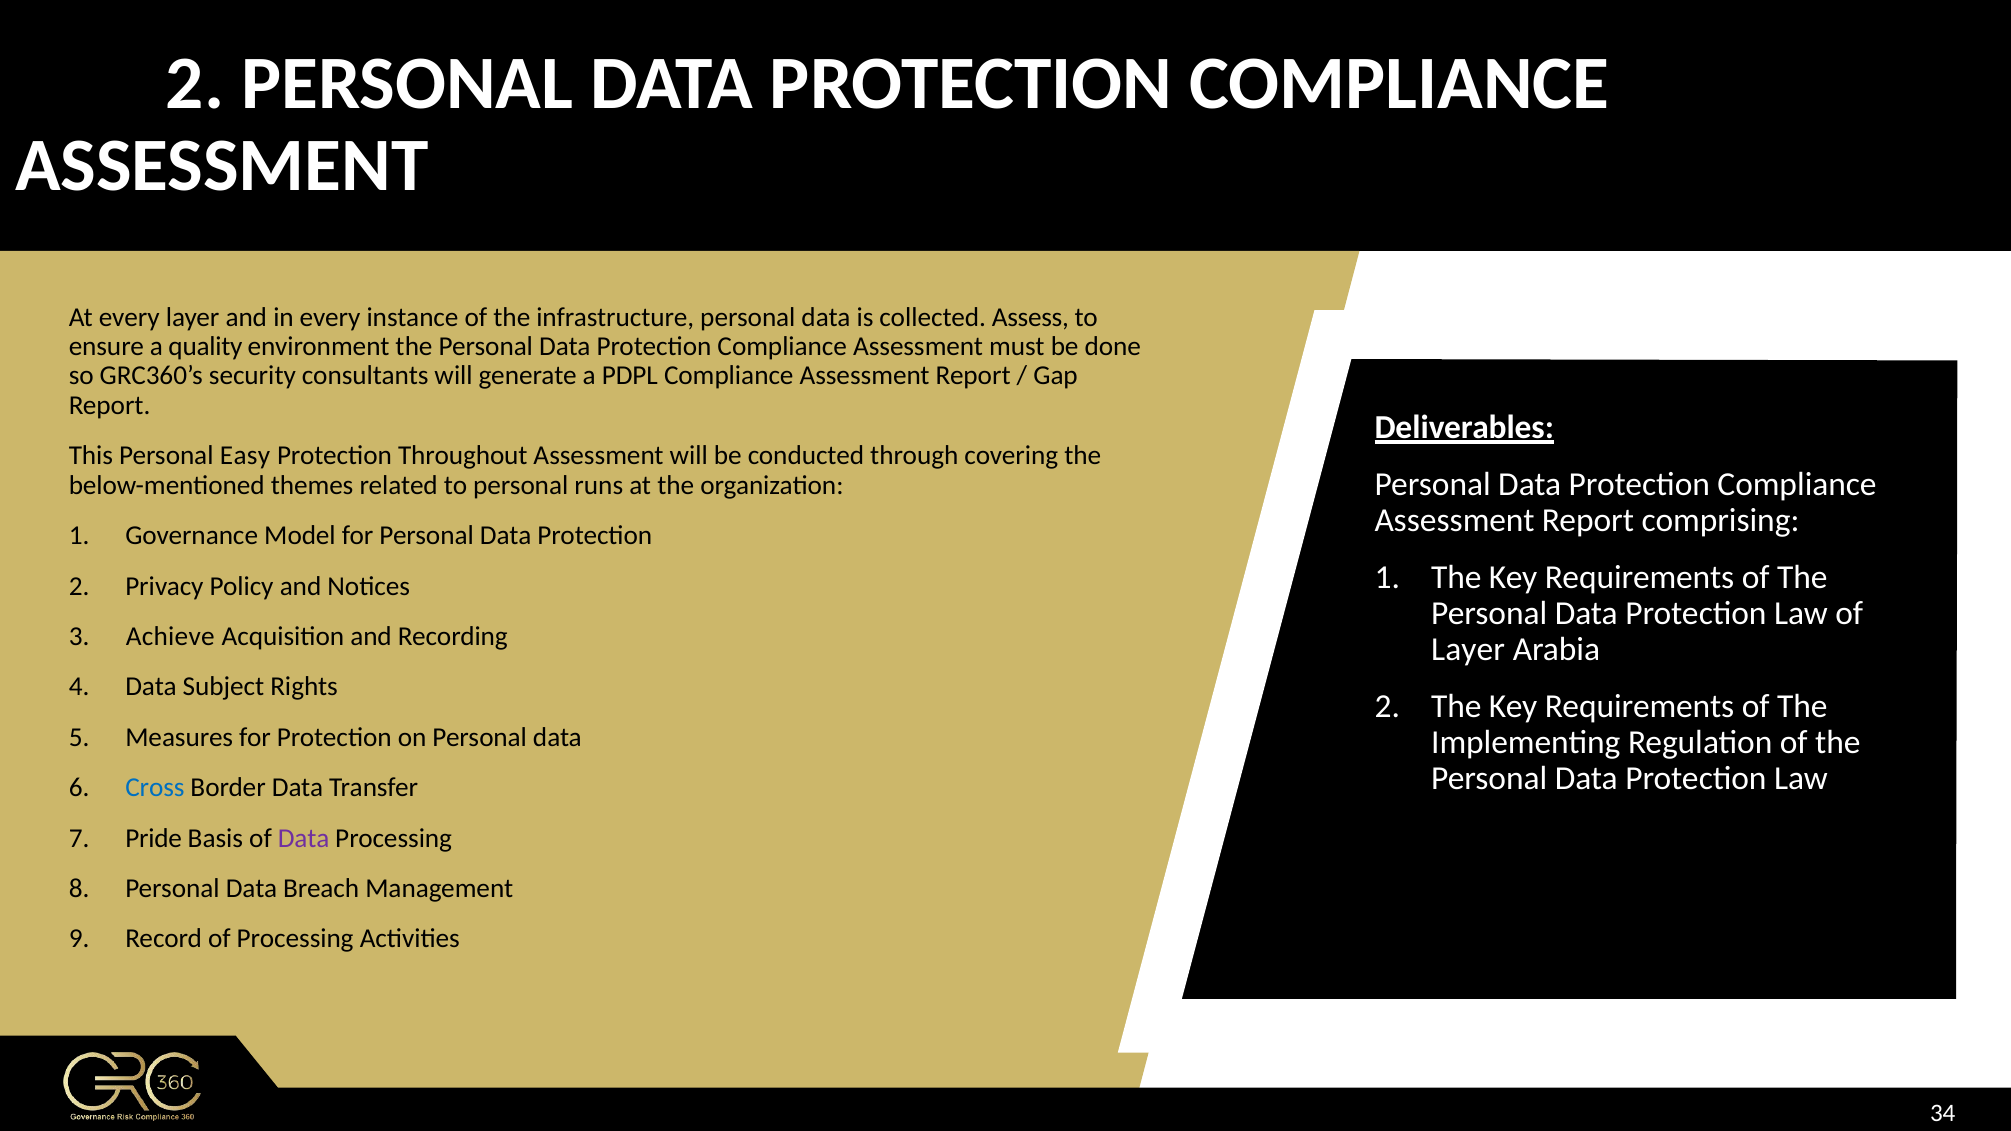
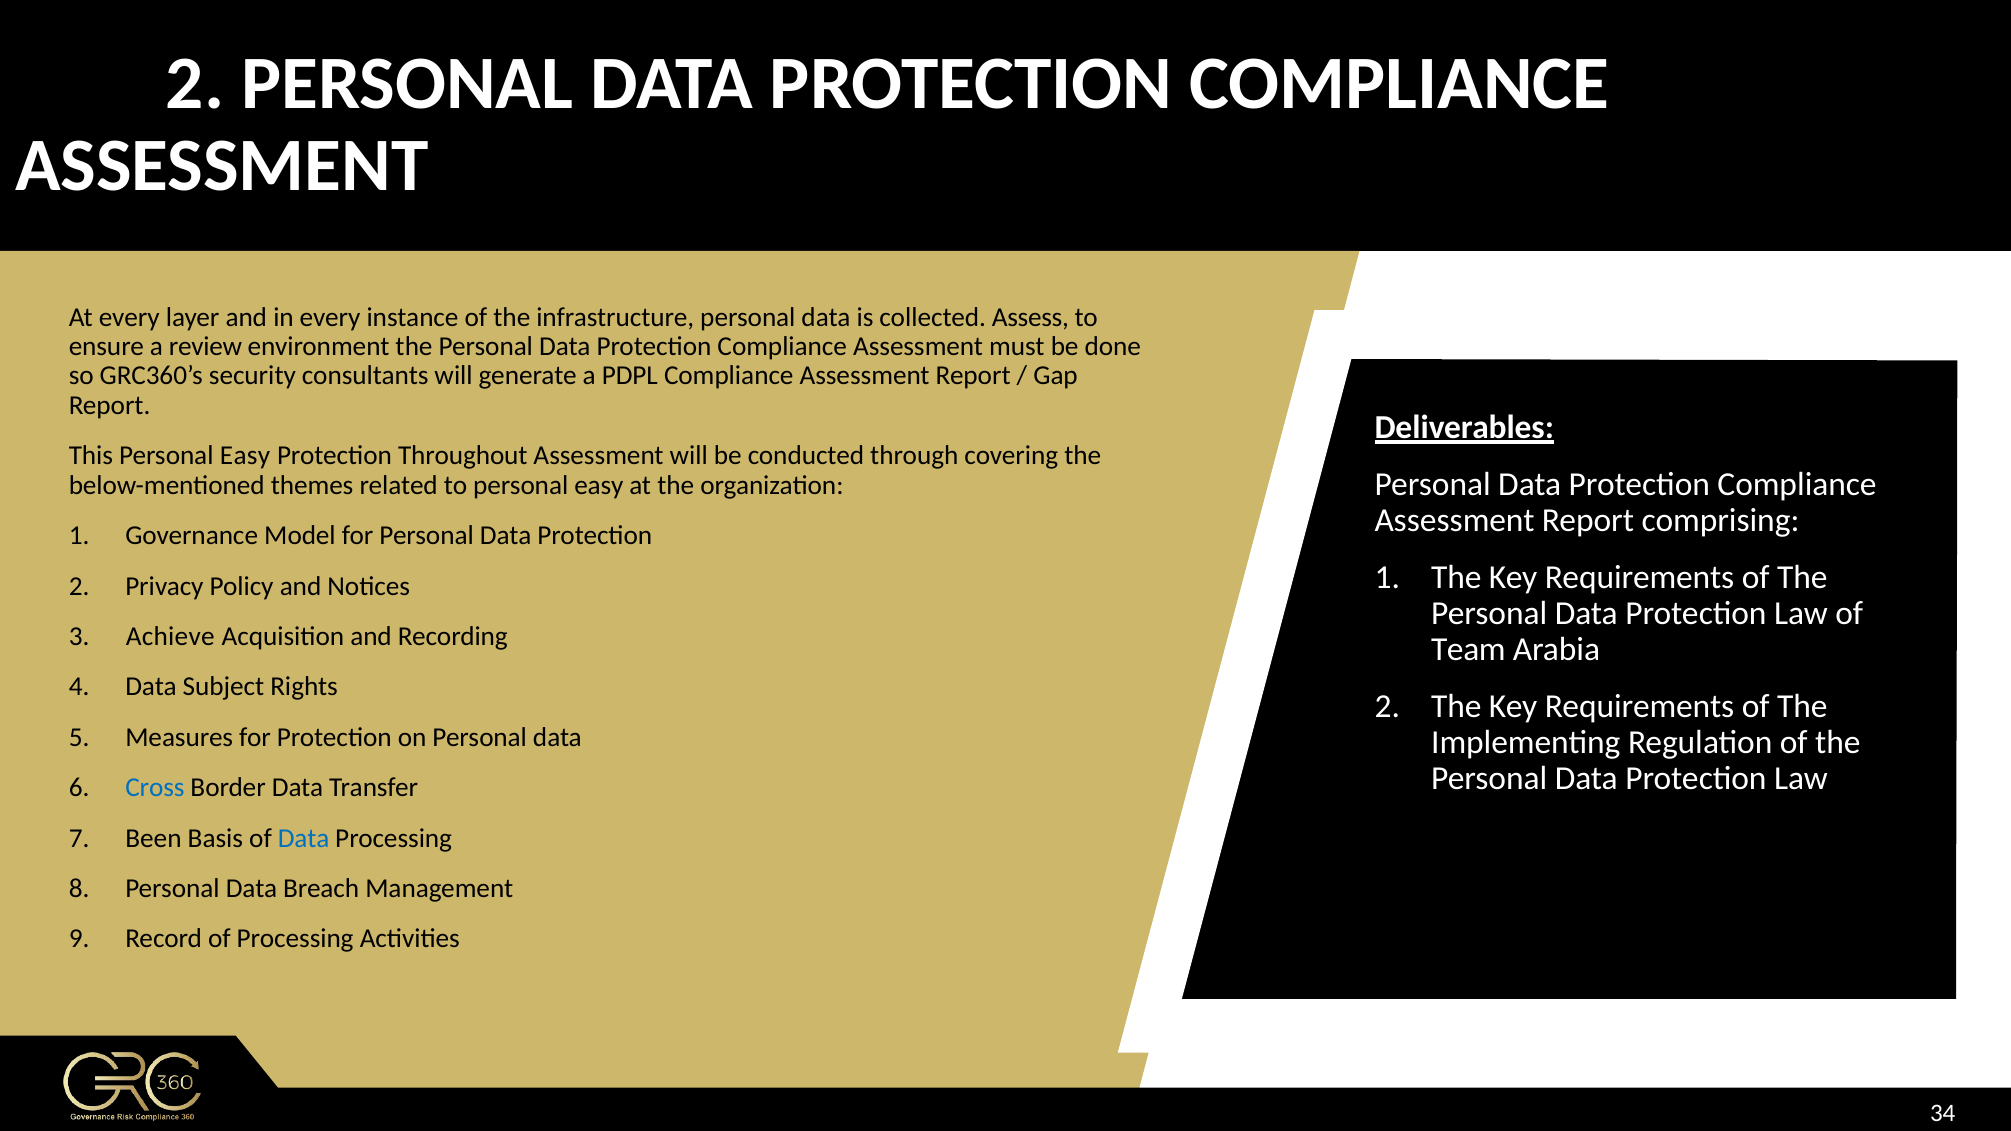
quality: quality -> review (205, 347)
to personal runs: runs -> easy (599, 485)
Layer: Layer -> Team (1468, 650)
Pride: Pride -> Been (153, 838)
Data colour: purple -> blue (304, 838)
